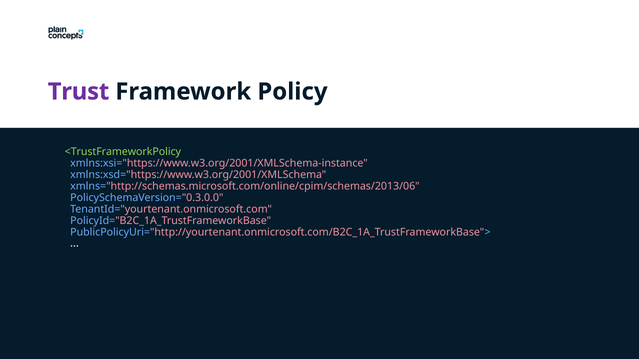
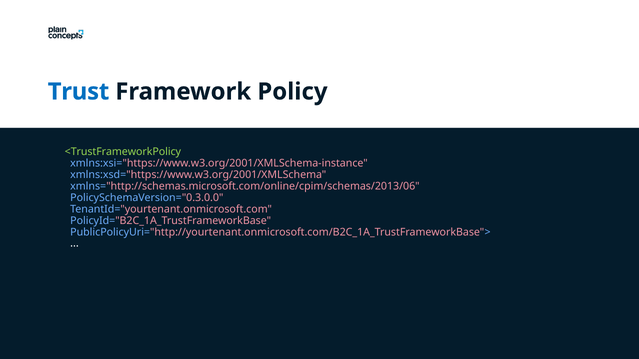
Trust colour: purple -> blue (78, 92)
